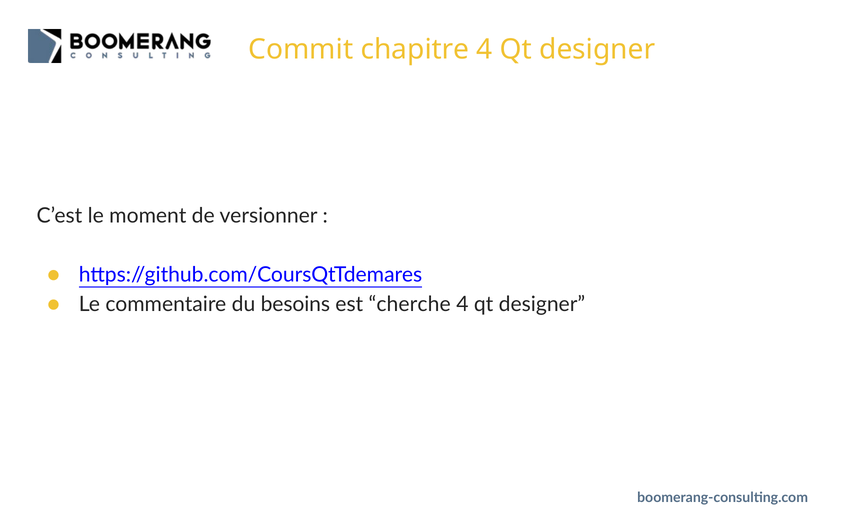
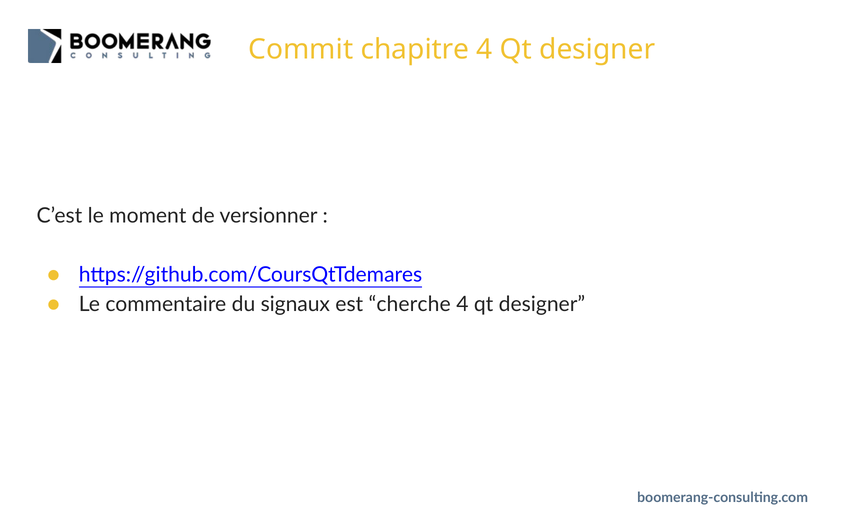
besoins: besoins -> signaux (295, 304)
